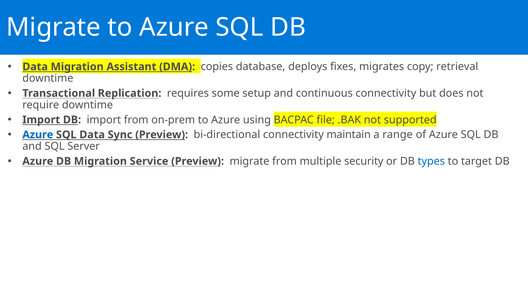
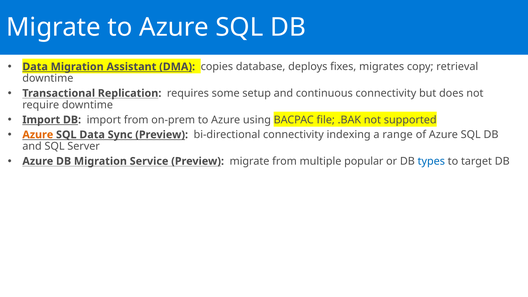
Azure colour: blue -> orange (38, 135)
maintain: maintain -> indexing (349, 135)
security: security -> popular (364, 161)
